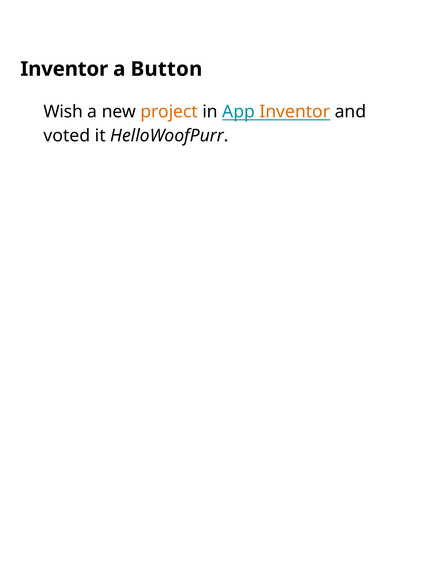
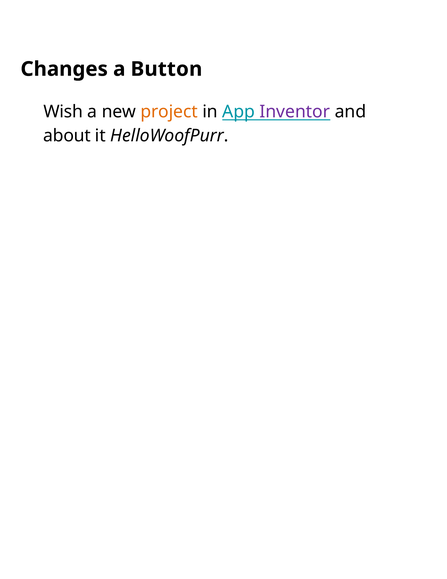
Inventor: Inventor -> Changes (64, 69)
Inventor colour: orange -> purple (295, 112)
voted: voted -> about (67, 136)
